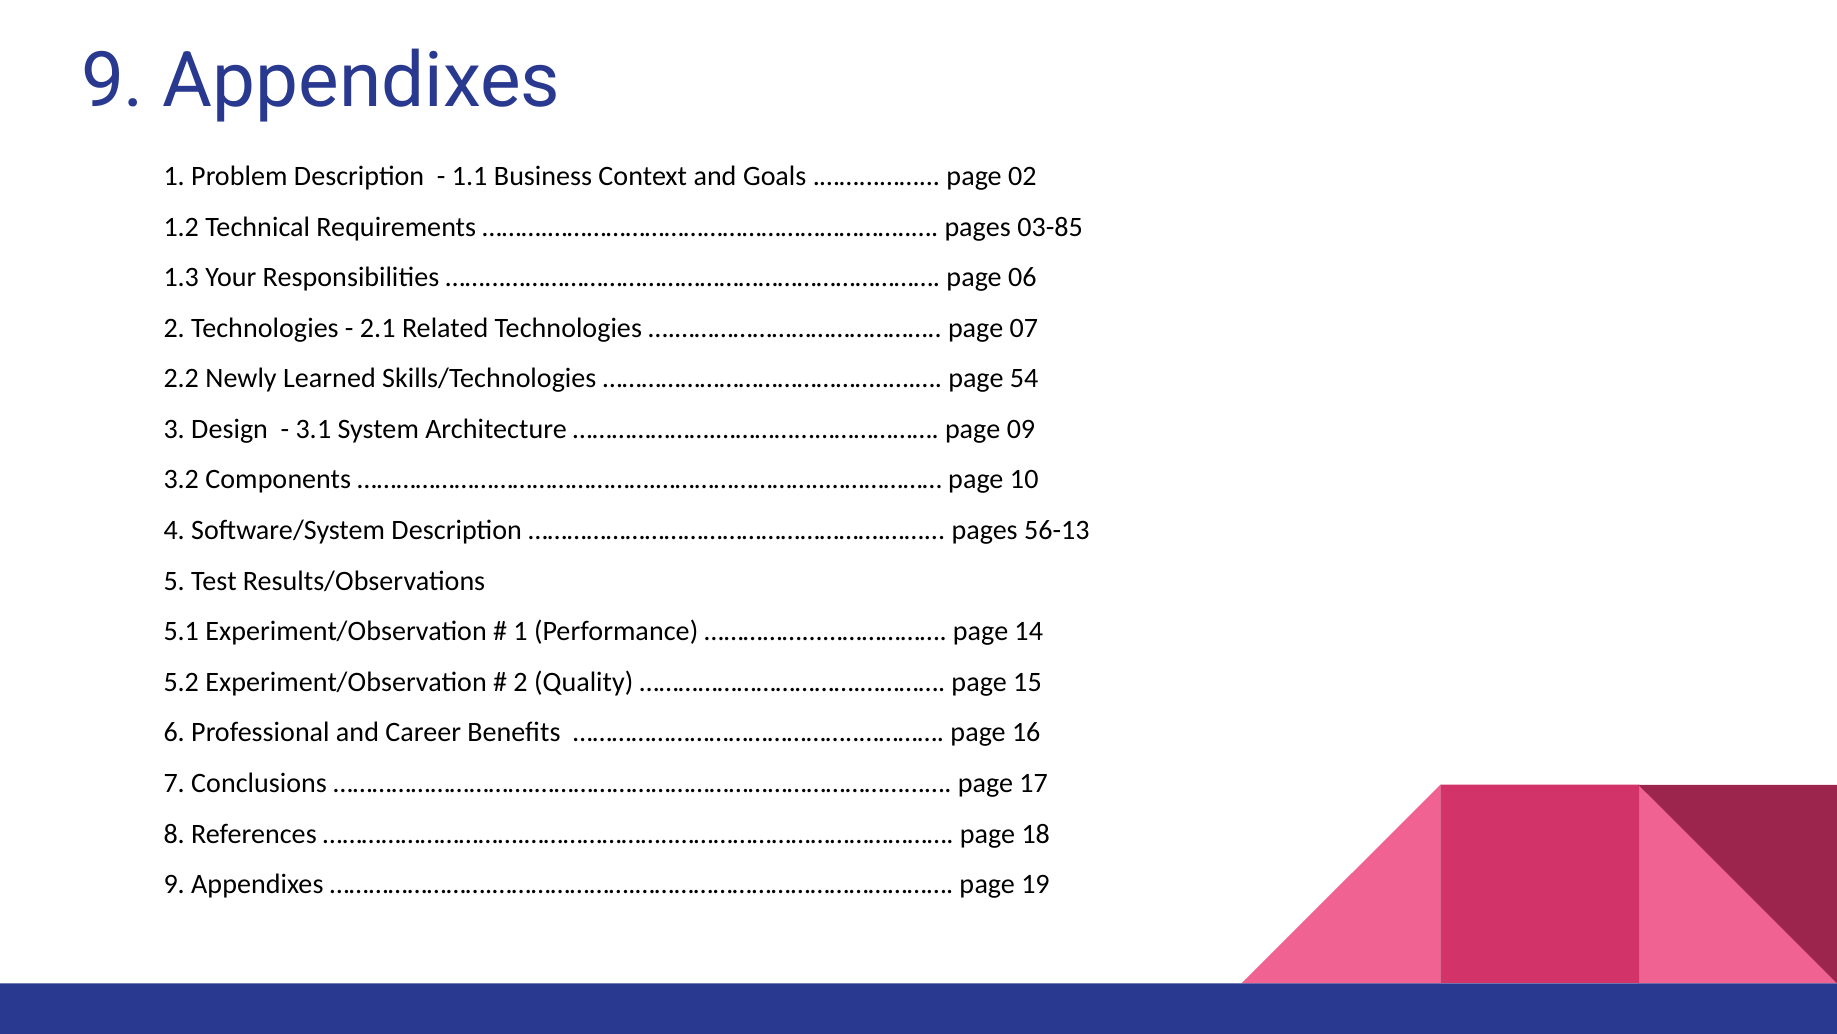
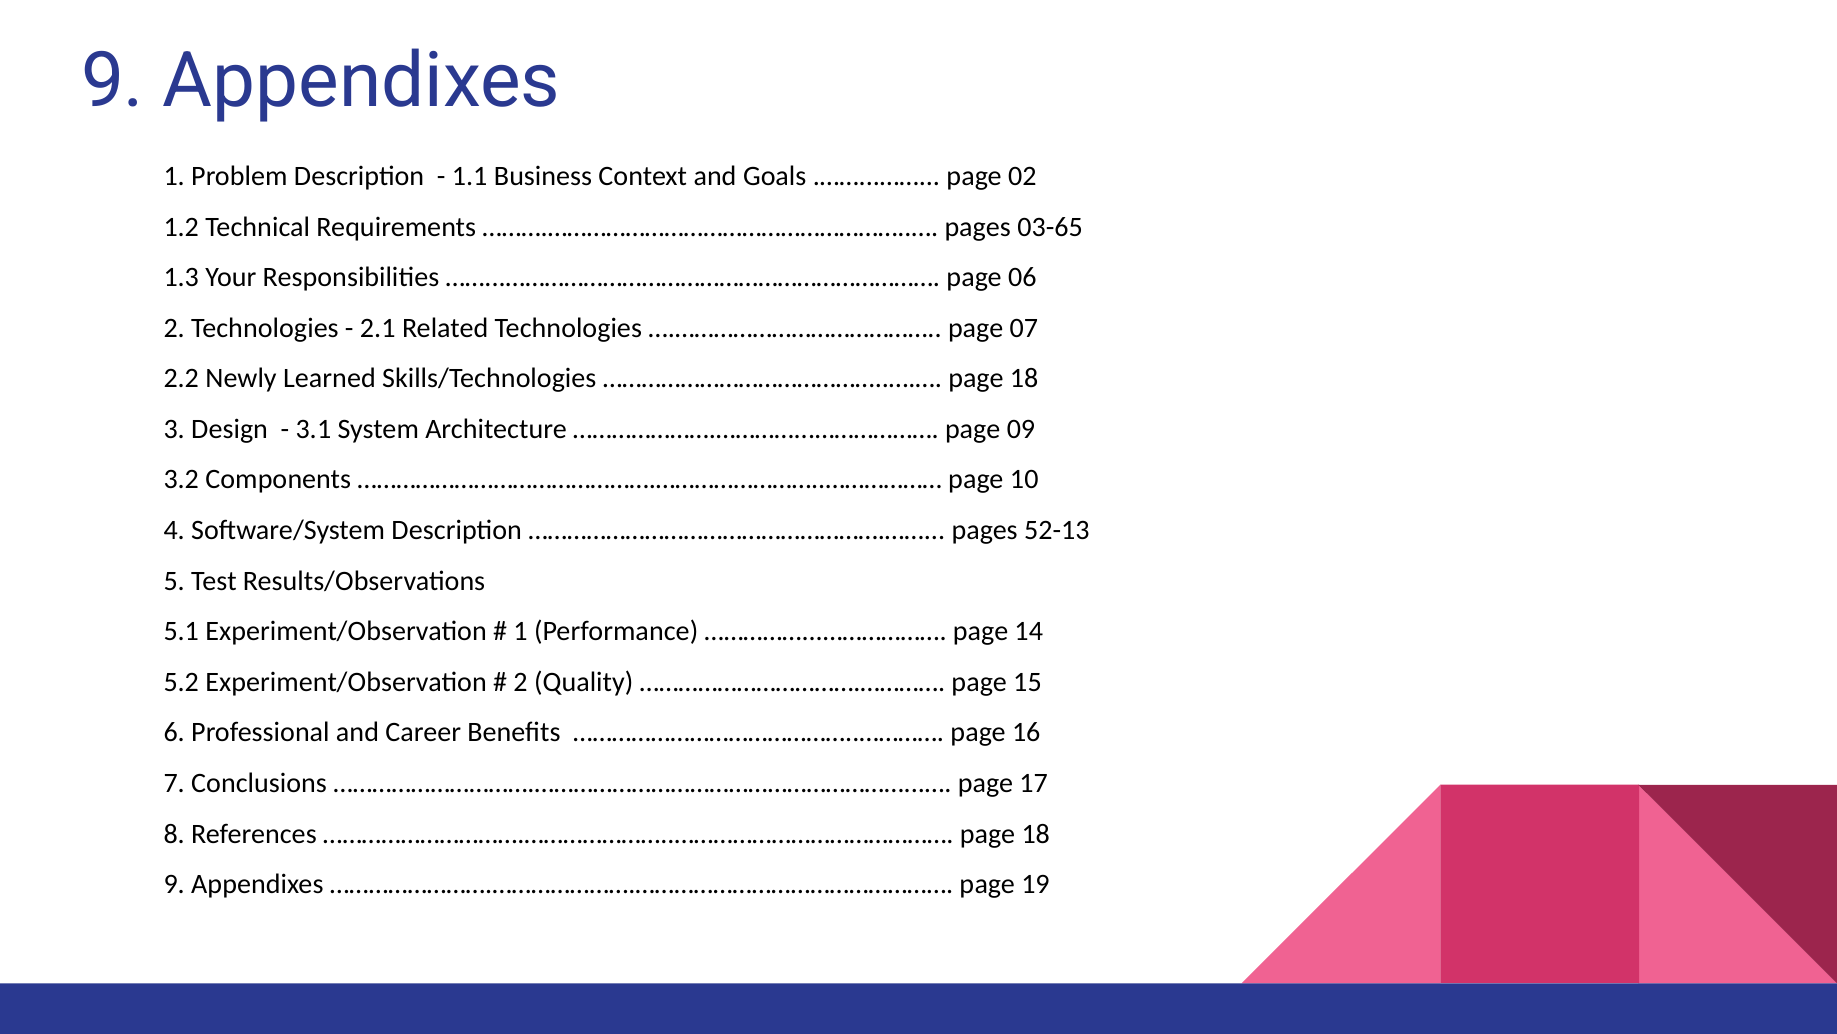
03-85: 03-85 -> 03-65 (1050, 227)
54: 54 -> 18 (1024, 378)
56-13: 56-13 -> 52-13 (1057, 530)
